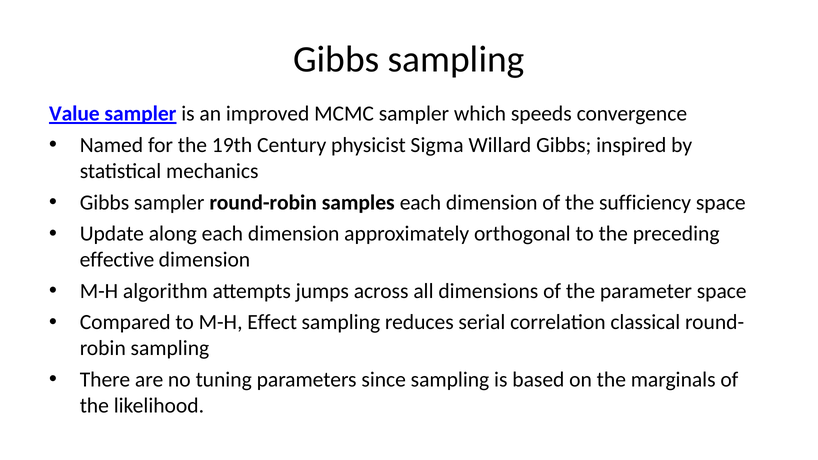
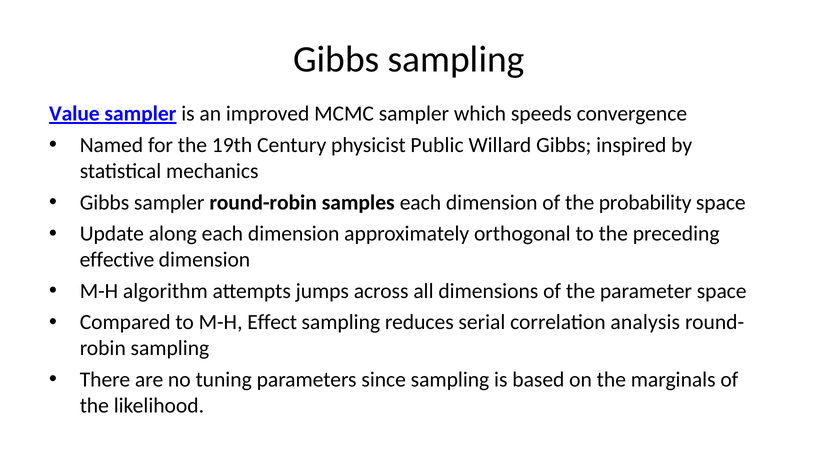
Sigma: Sigma -> Public (437, 145)
sufficiency: sufficiency -> probability (645, 203)
classical: classical -> analysis (645, 322)
